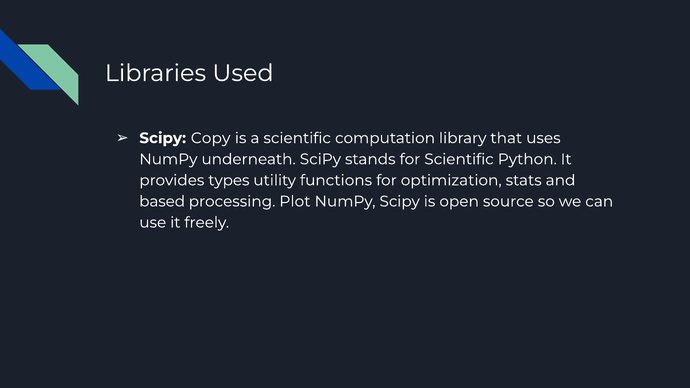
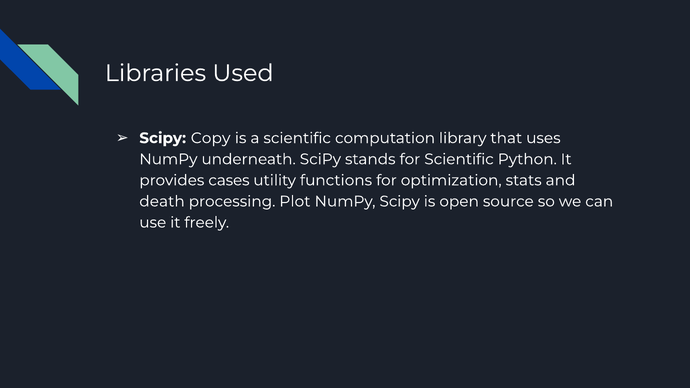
types: types -> cases (229, 180)
based: based -> death (162, 201)
